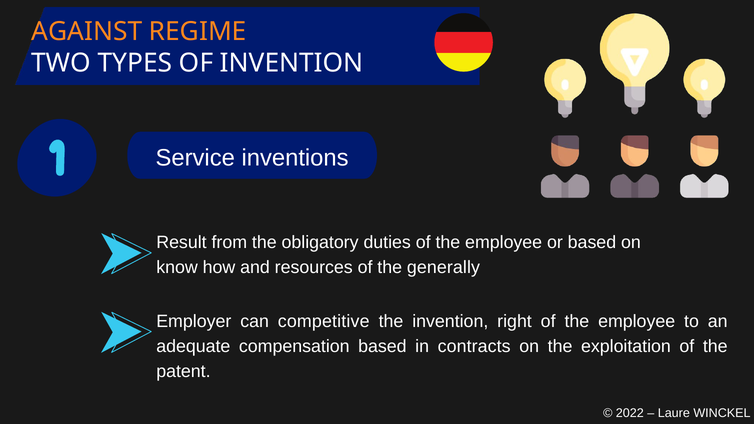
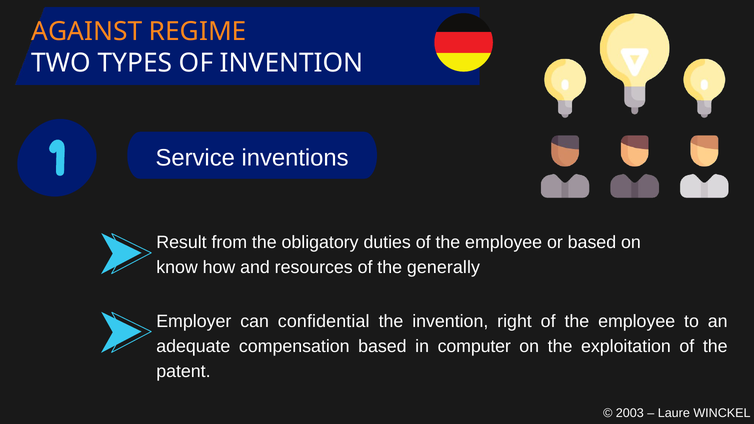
competitive: competitive -> confidential (324, 321)
contracts: contracts -> computer (474, 346)
2022: 2022 -> 2003 (630, 413)
